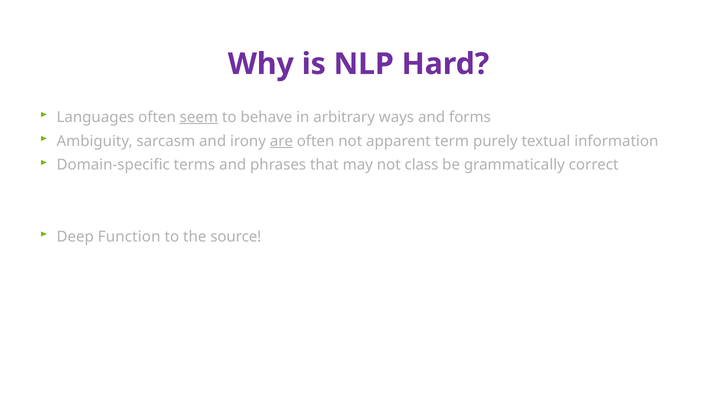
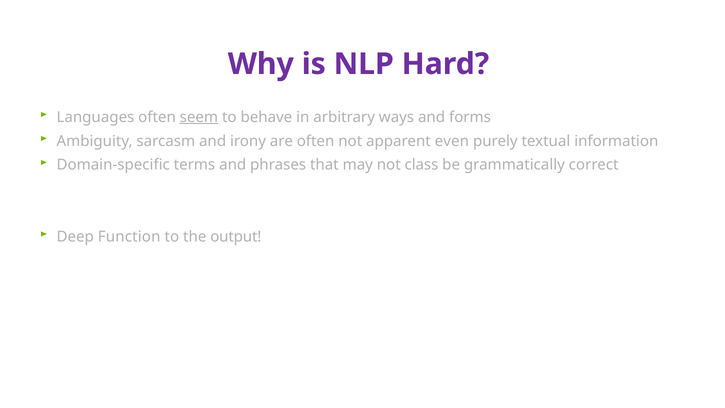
are underline: present -> none (281, 141)
term: term -> even (452, 141)
source: source -> output (236, 237)
